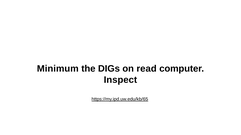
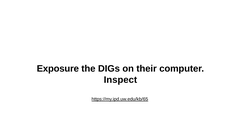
Minimum: Minimum -> Exposure (58, 69)
read: read -> their (147, 69)
